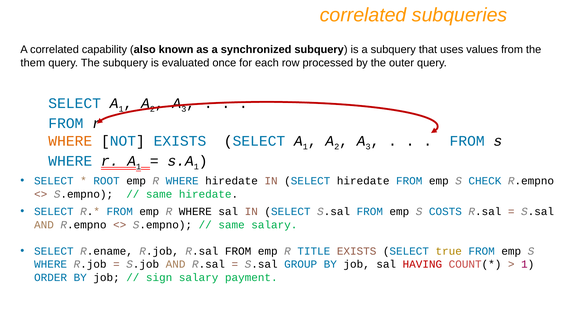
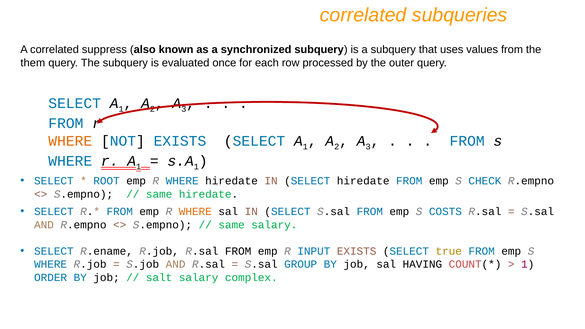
capability: capability -> suppress (104, 50)
WHERE colour: black -> orange (195, 212)
TITLE: TITLE -> INPUT (314, 251)
HAVING colour: red -> black (422, 264)
sign: sign -> salt (159, 277)
payment: payment -> complex (251, 277)
